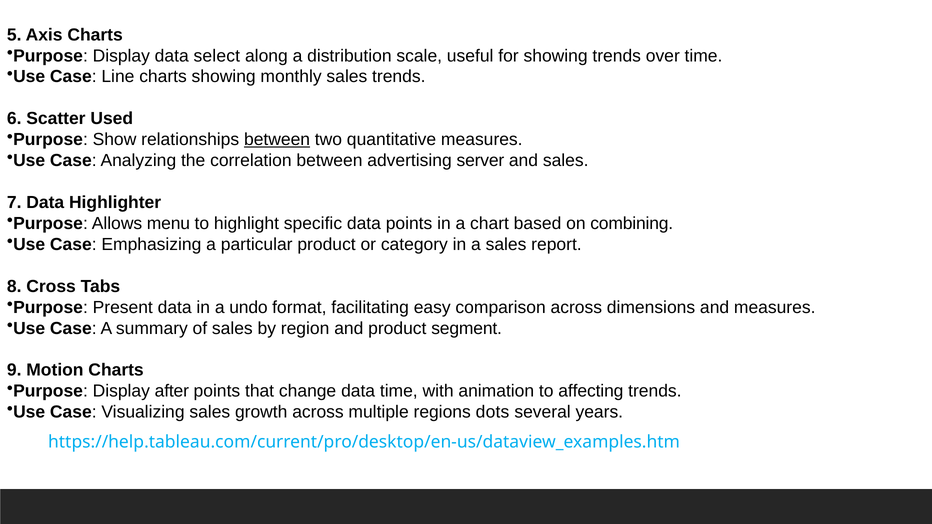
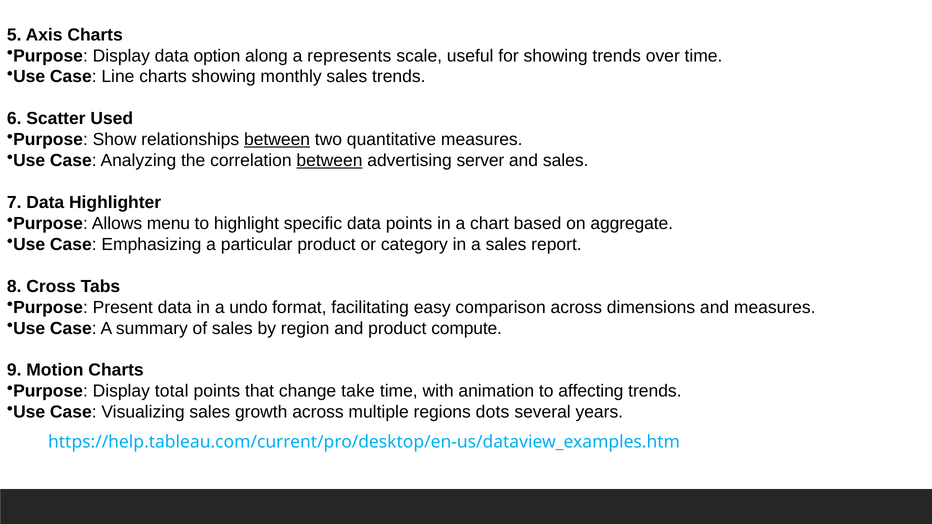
select: select -> option (217, 56)
distribution: distribution -> represents (349, 56)
between underline: none -> present (329, 161)
combining: combining -> aggregate (632, 224)
segment: segment -> compute (467, 328)
after: after -> total (172, 391)
change data: data -> take (358, 391)
